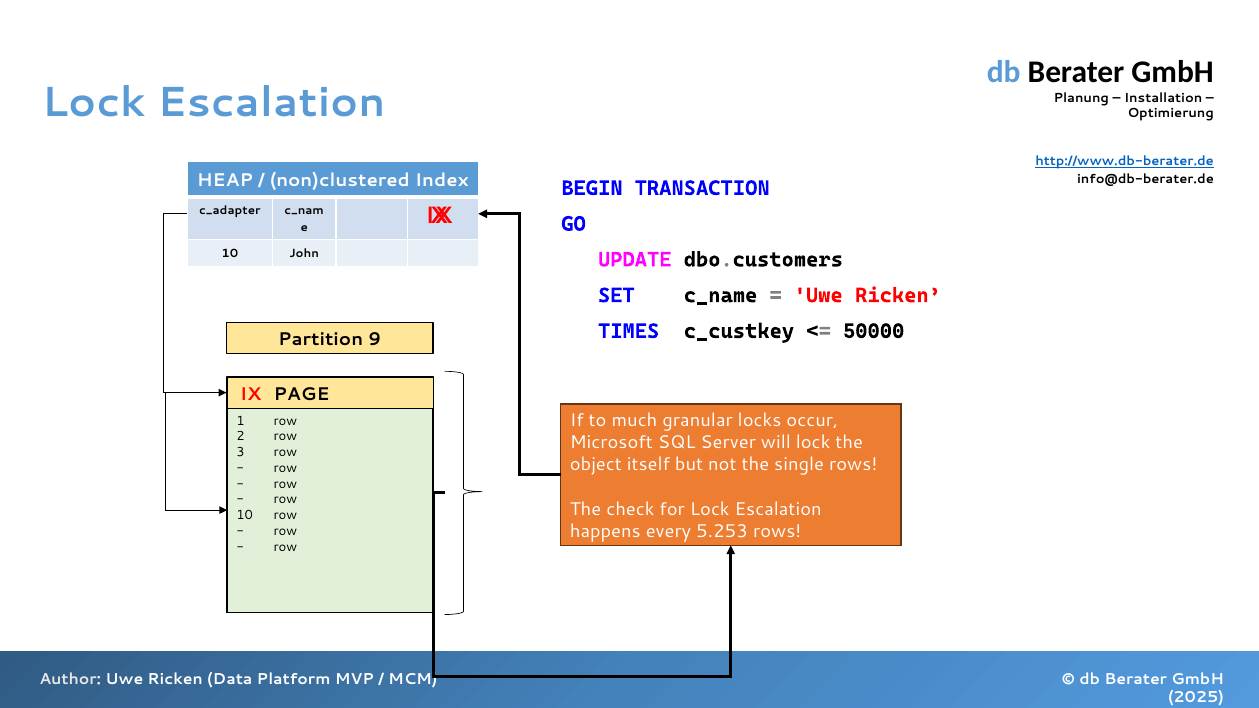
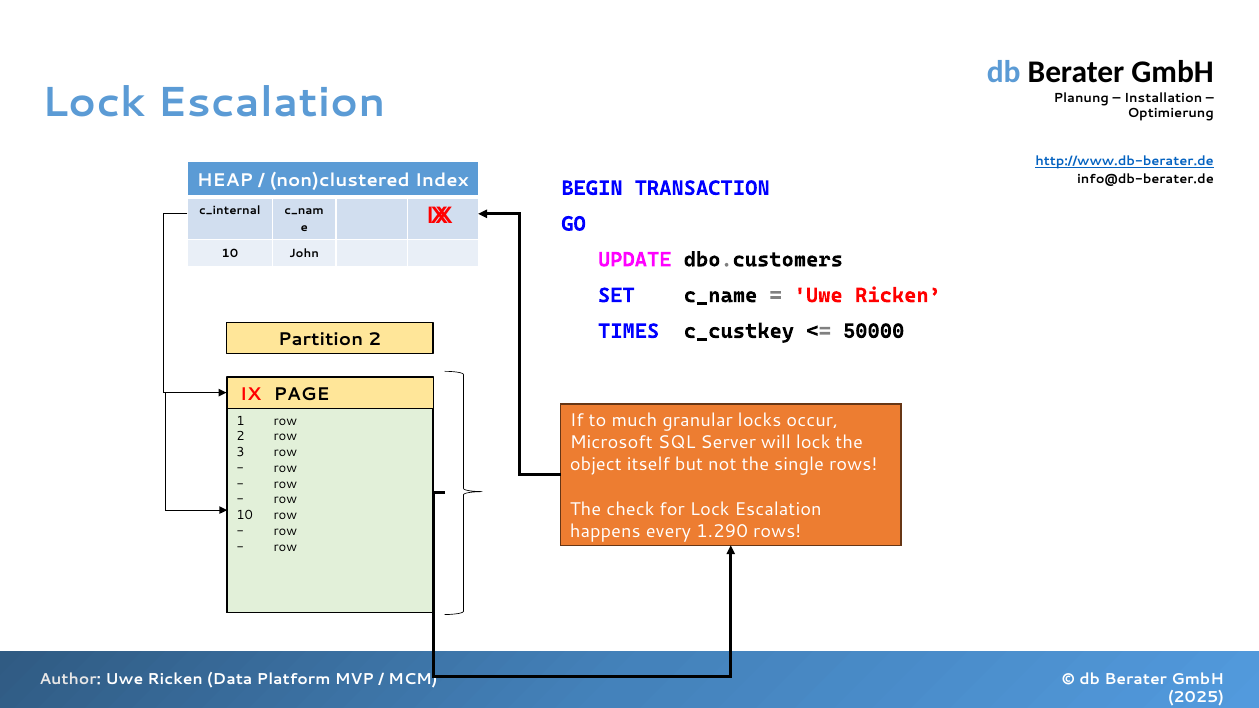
c_adapter: c_adapter -> c_internal (230, 211)
Partition 9: 9 -> 2 (375, 340)
5.253: 5.253 -> 1.290 (722, 531)
